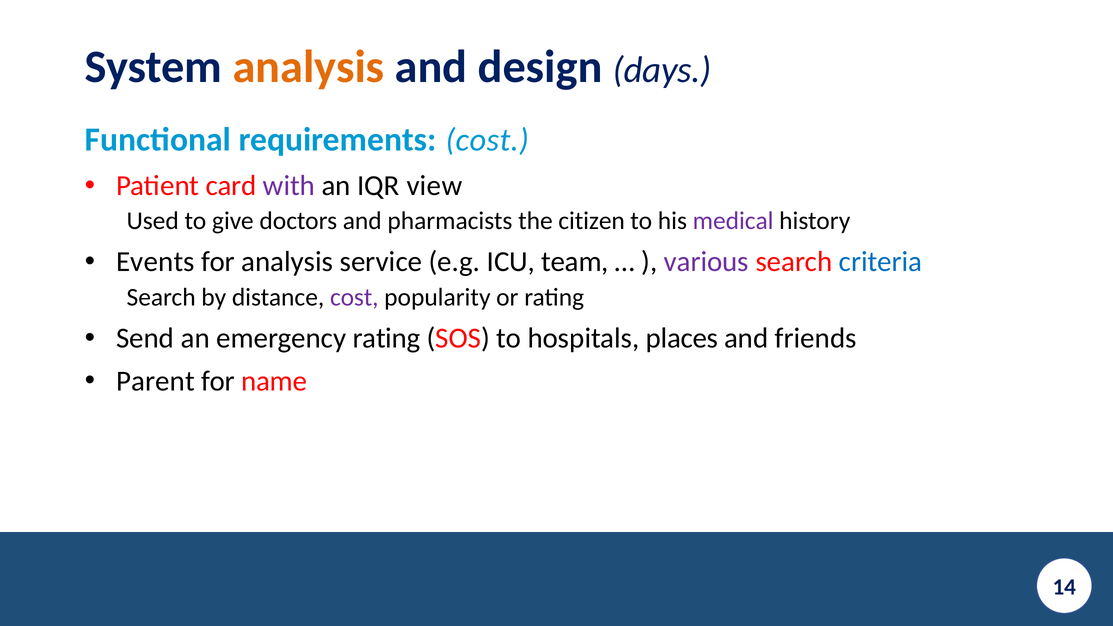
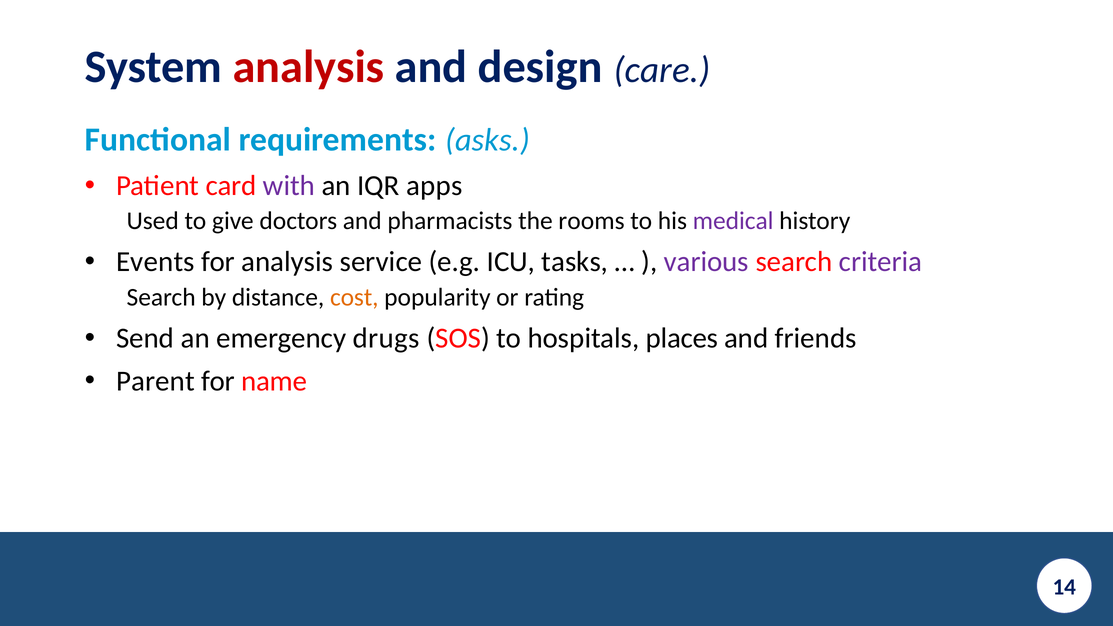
analysis colour: orange -> red (308, 67)
days: days -> care (662, 70)
requirements cost: cost -> asks (488, 140)
view: view -> apps (434, 186)
citizen: citizen -> rooms (592, 221)
team: team -> tasks (575, 262)
criteria colour: blue -> purple (880, 262)
cost colour: purple -> orange (354, 297)
emergency rating: rating -> drugs (386, 338)
